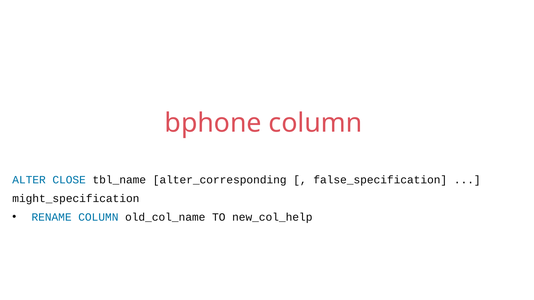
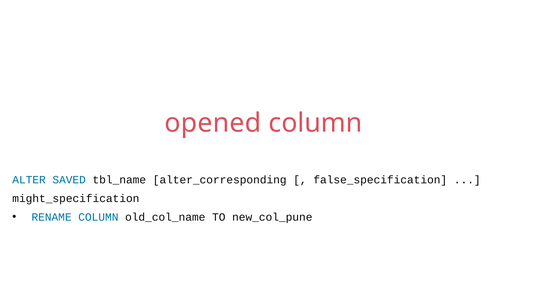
bphone: bphone -> opened (213, 123)
CLOSE: CLOSE -> SAVED (69, 180)
new_col_help: new_col_help -> new_col_pune (272, 217)
